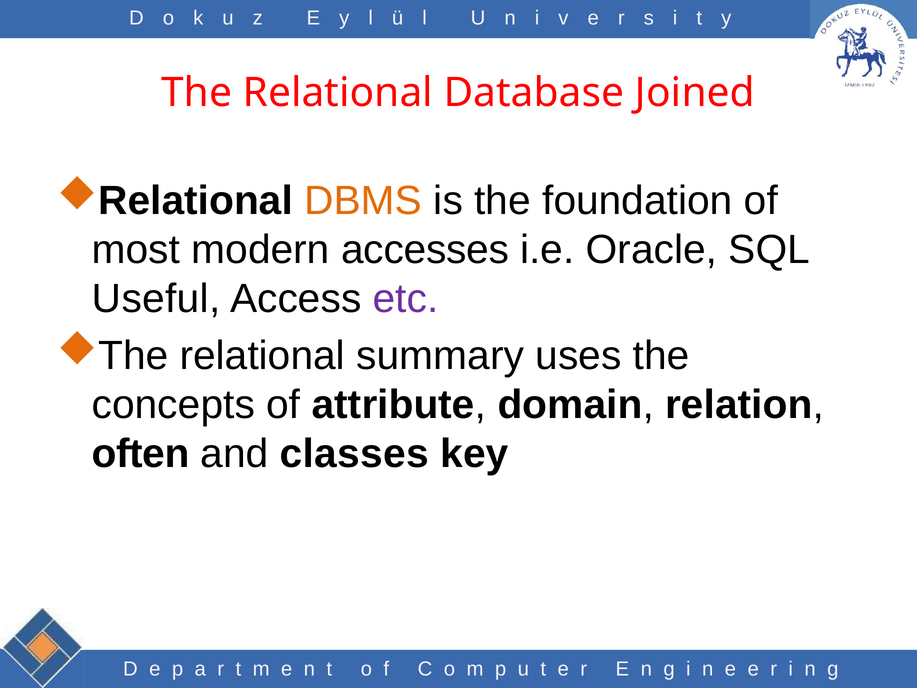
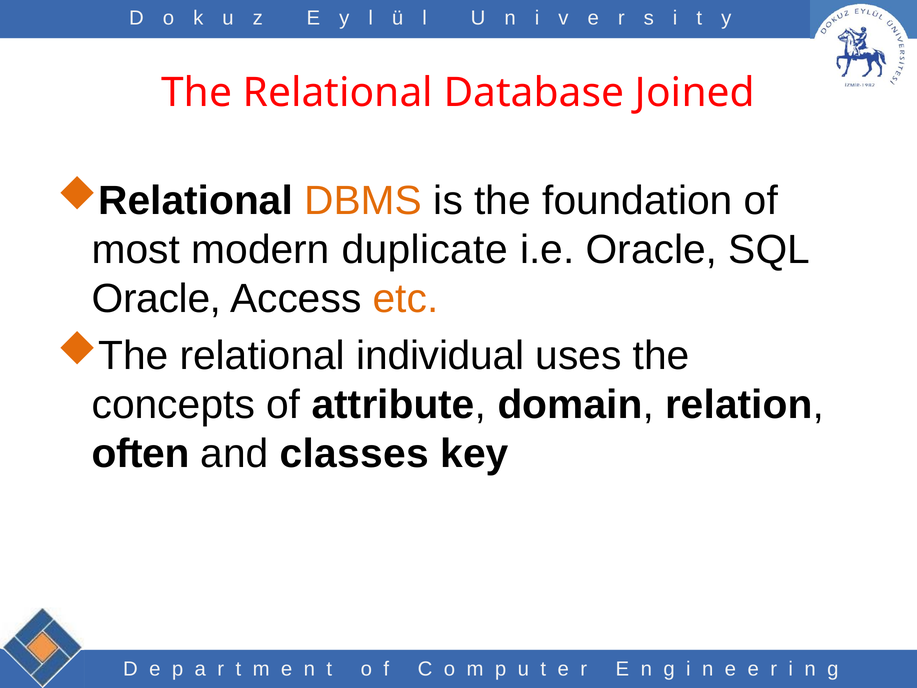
accesses: accesses -> duplicate (425, 250)
Useful: Useful -> Oracle (156, 299)
etc colour: purple -> orange (406, 299)
summary: summary -> individual (440, 356)
